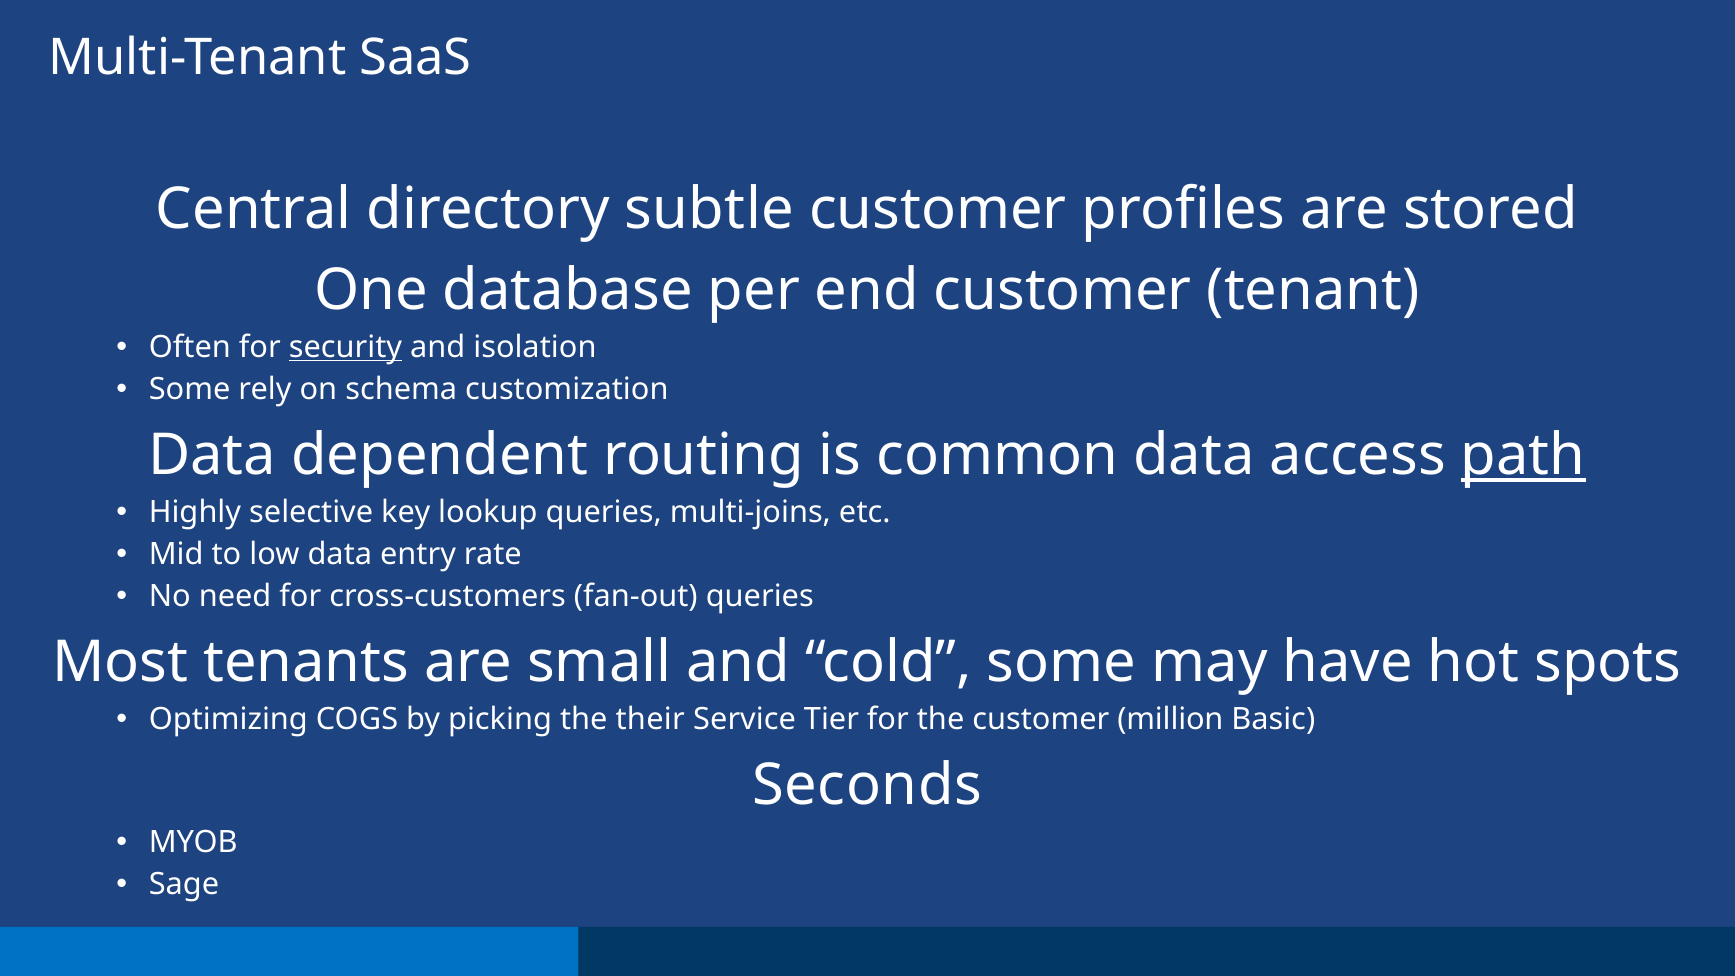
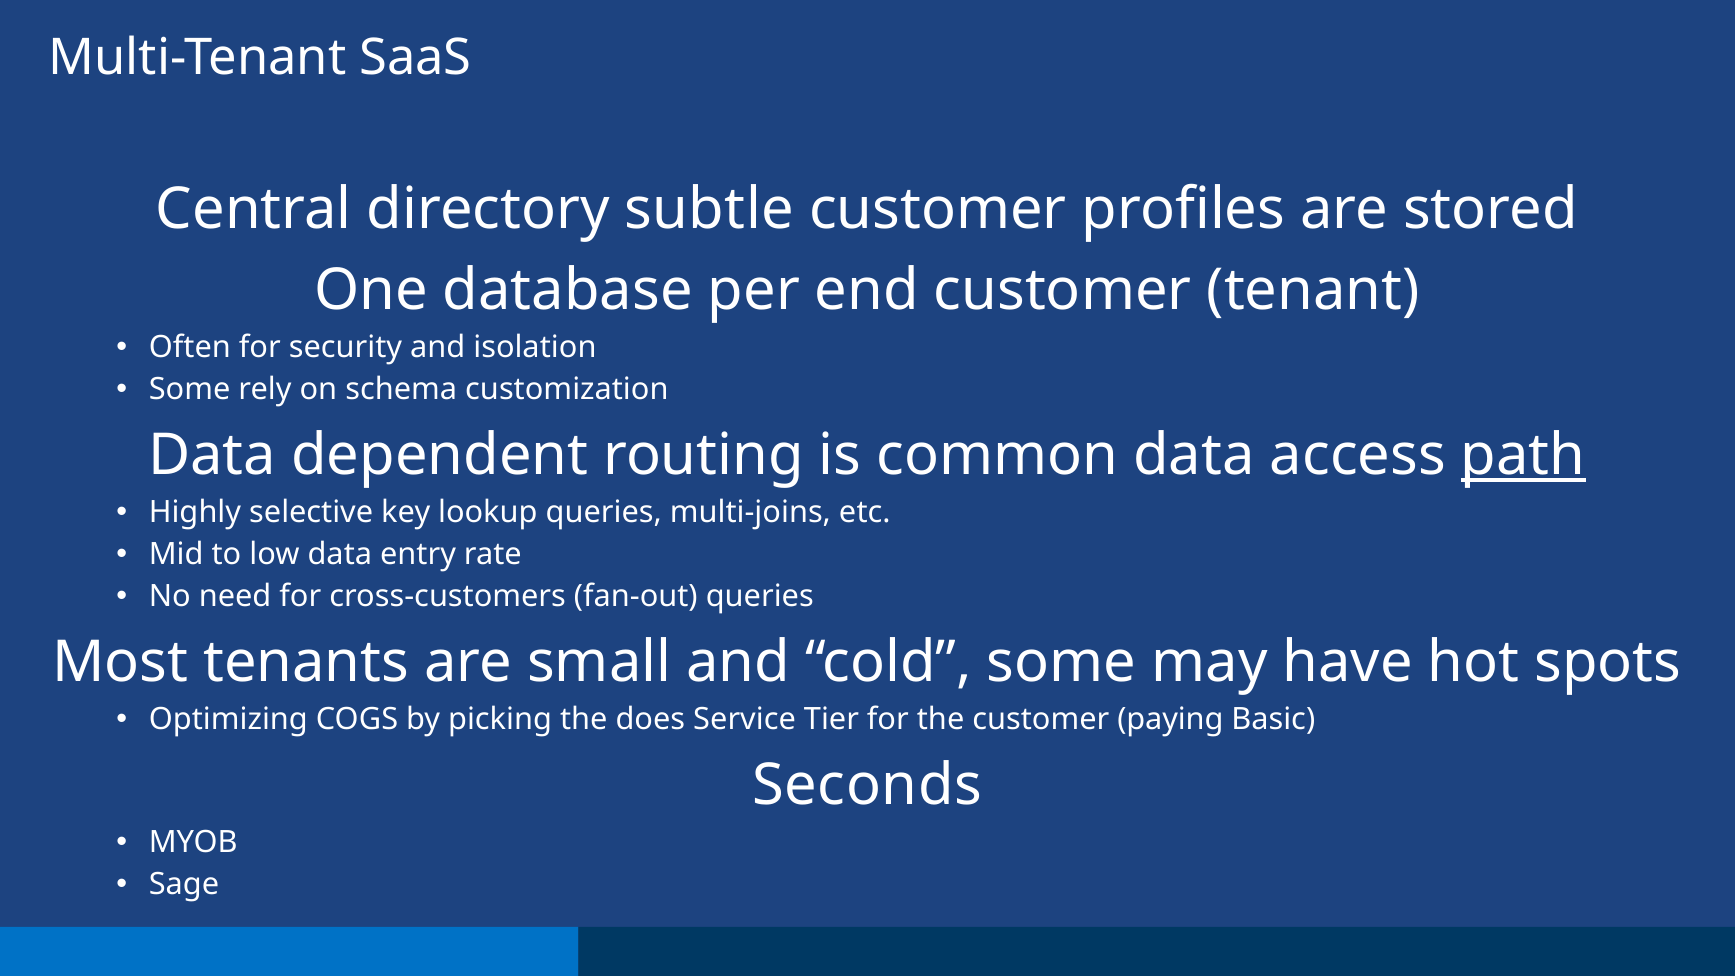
security underline: present -> none (345, 347)
their: their -> does (650, 719)
million: million -> paying (1170, 719)
